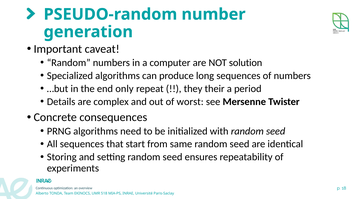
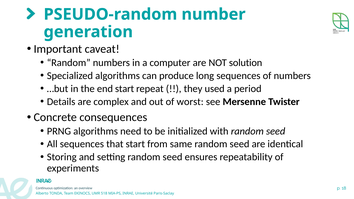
end only: only -> start (125, 89)
their: their -> used (215, 89)
